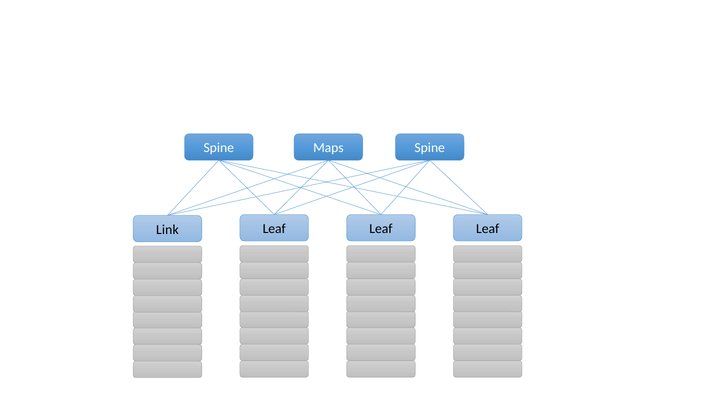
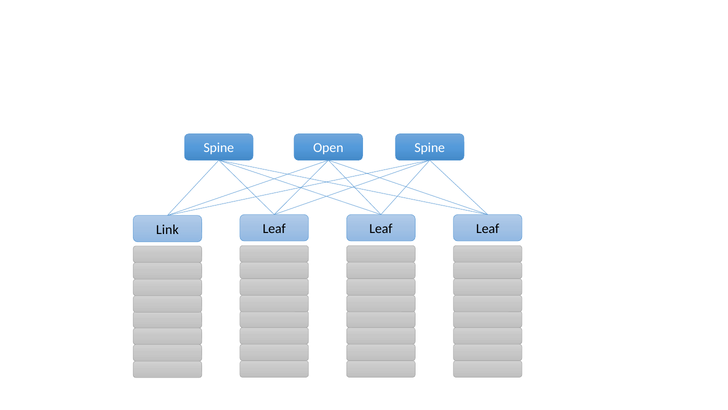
Maps: Maps -> Open (328, 148)
